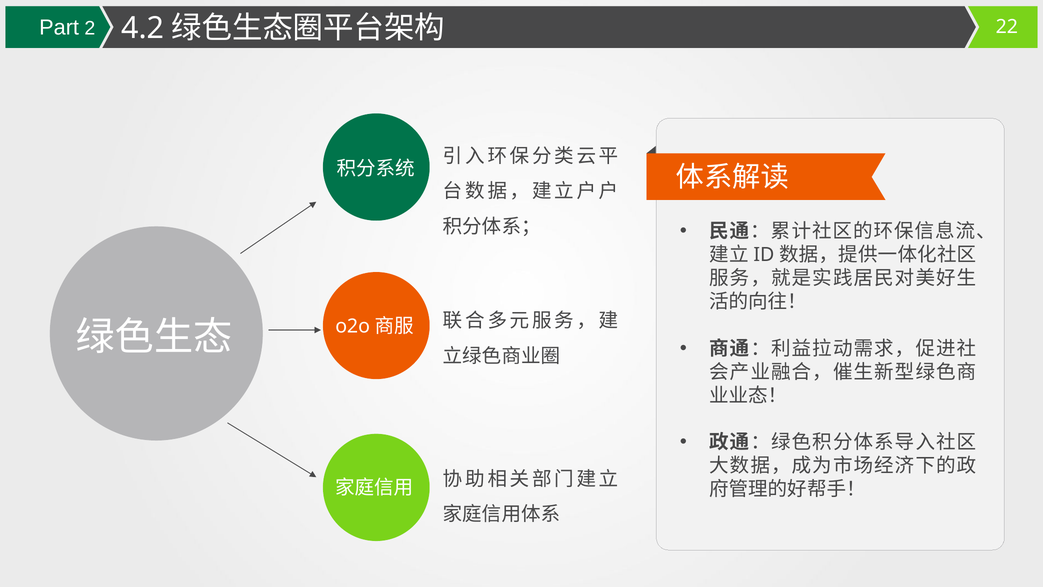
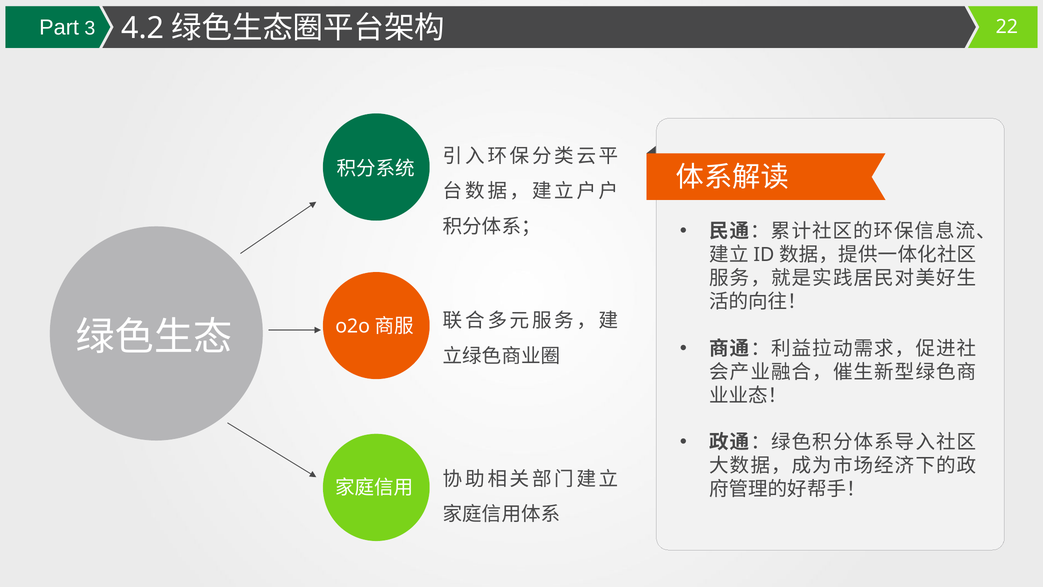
2: 2 -> 3 (90, 28)
